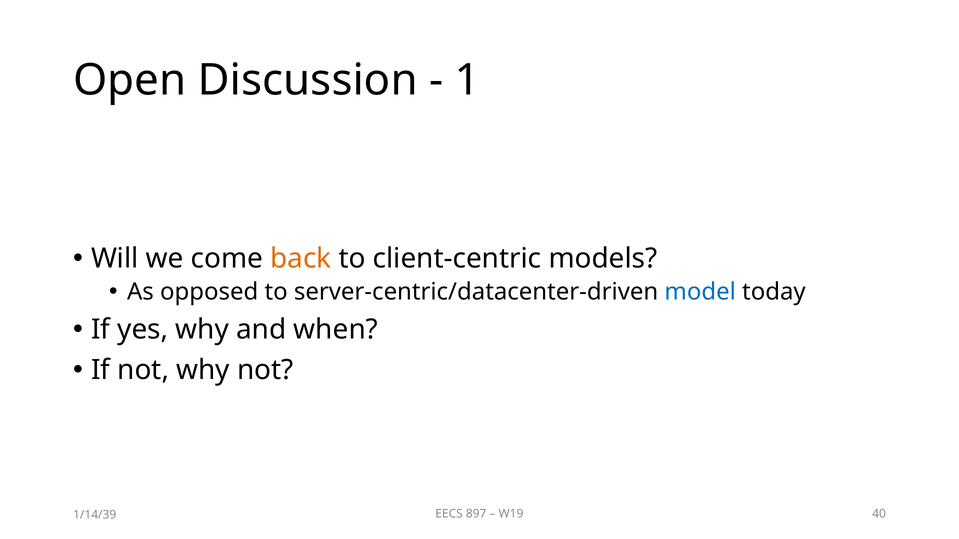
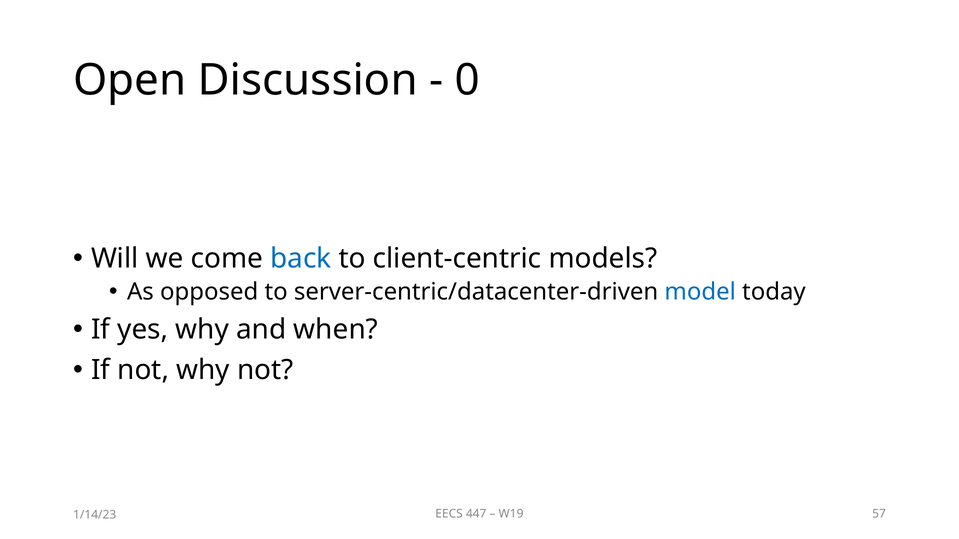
1: 1 -> 0 (467, 81)
back colour: orange -> blue (301, 259)
897: 897 -> 447 (476, 514)
40: 40 -> 57 (879, 514)
1/14/39: 1/14/39 -> 1/14/23 (95, 515)
